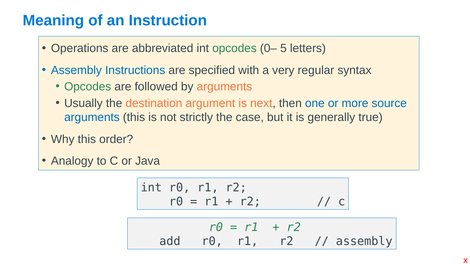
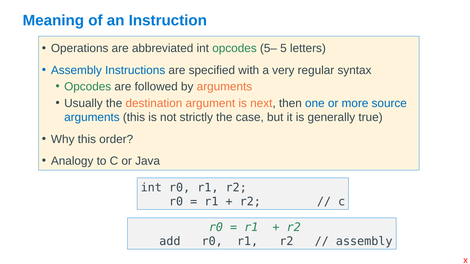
0–: 0– -> 5– (268, 49)
